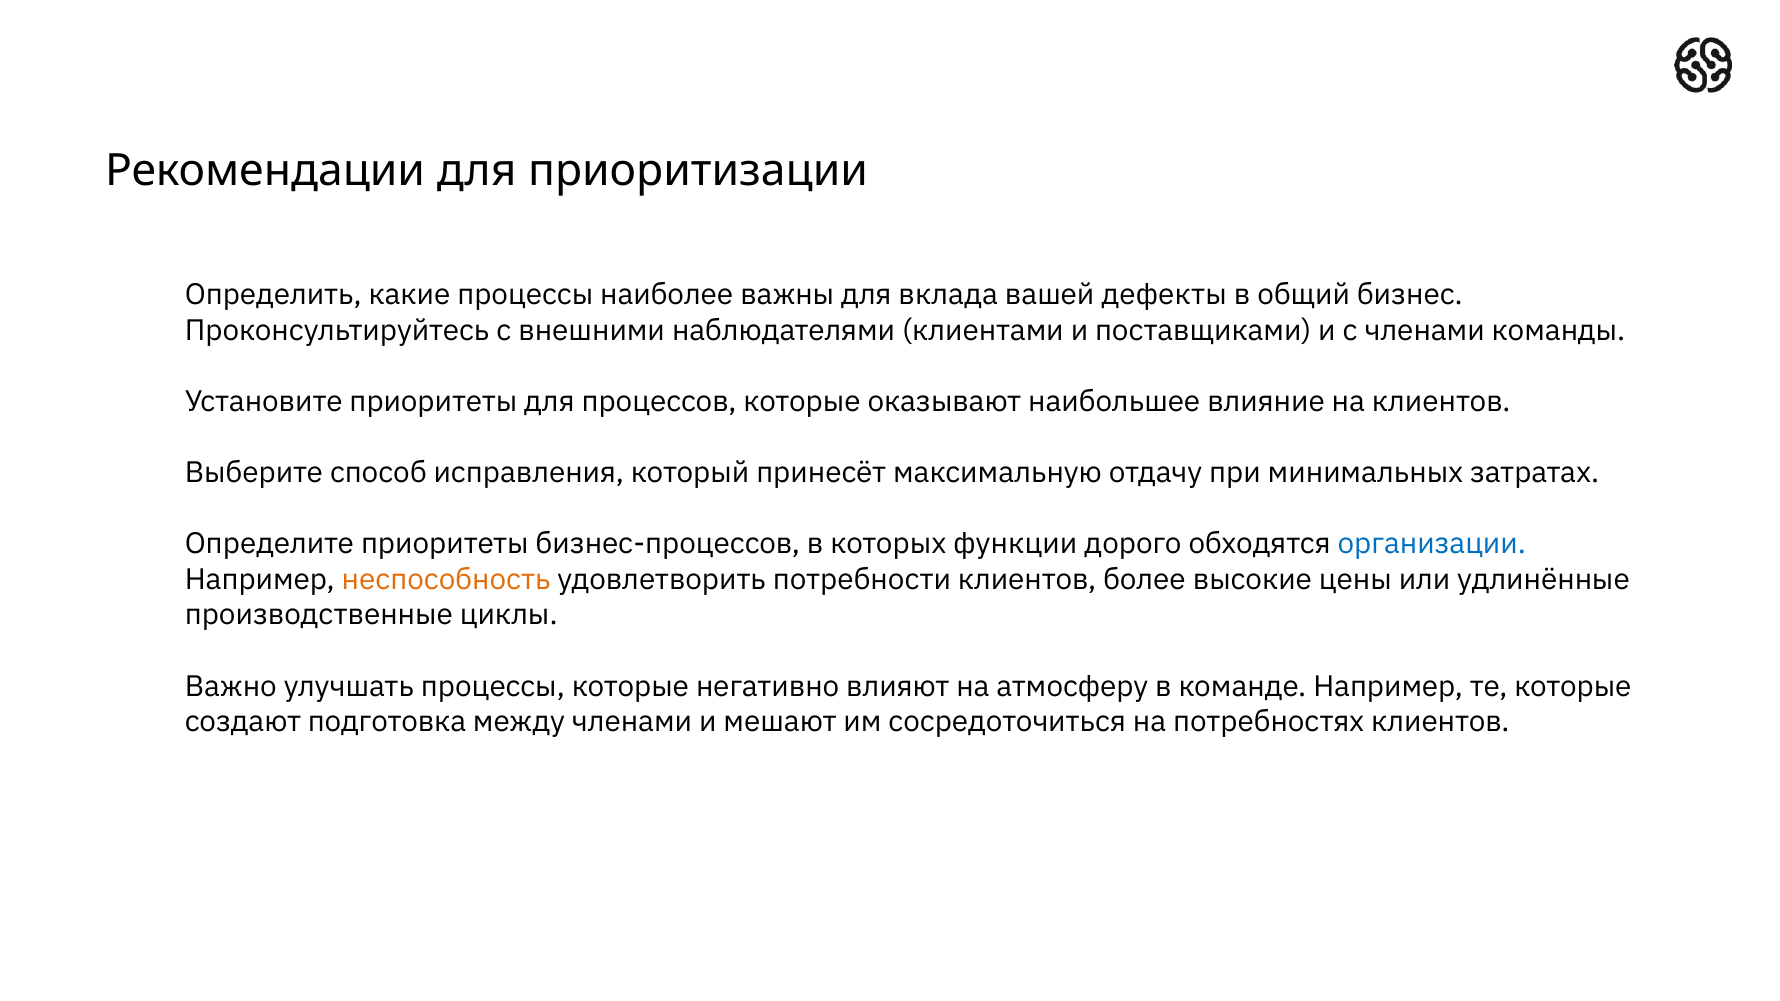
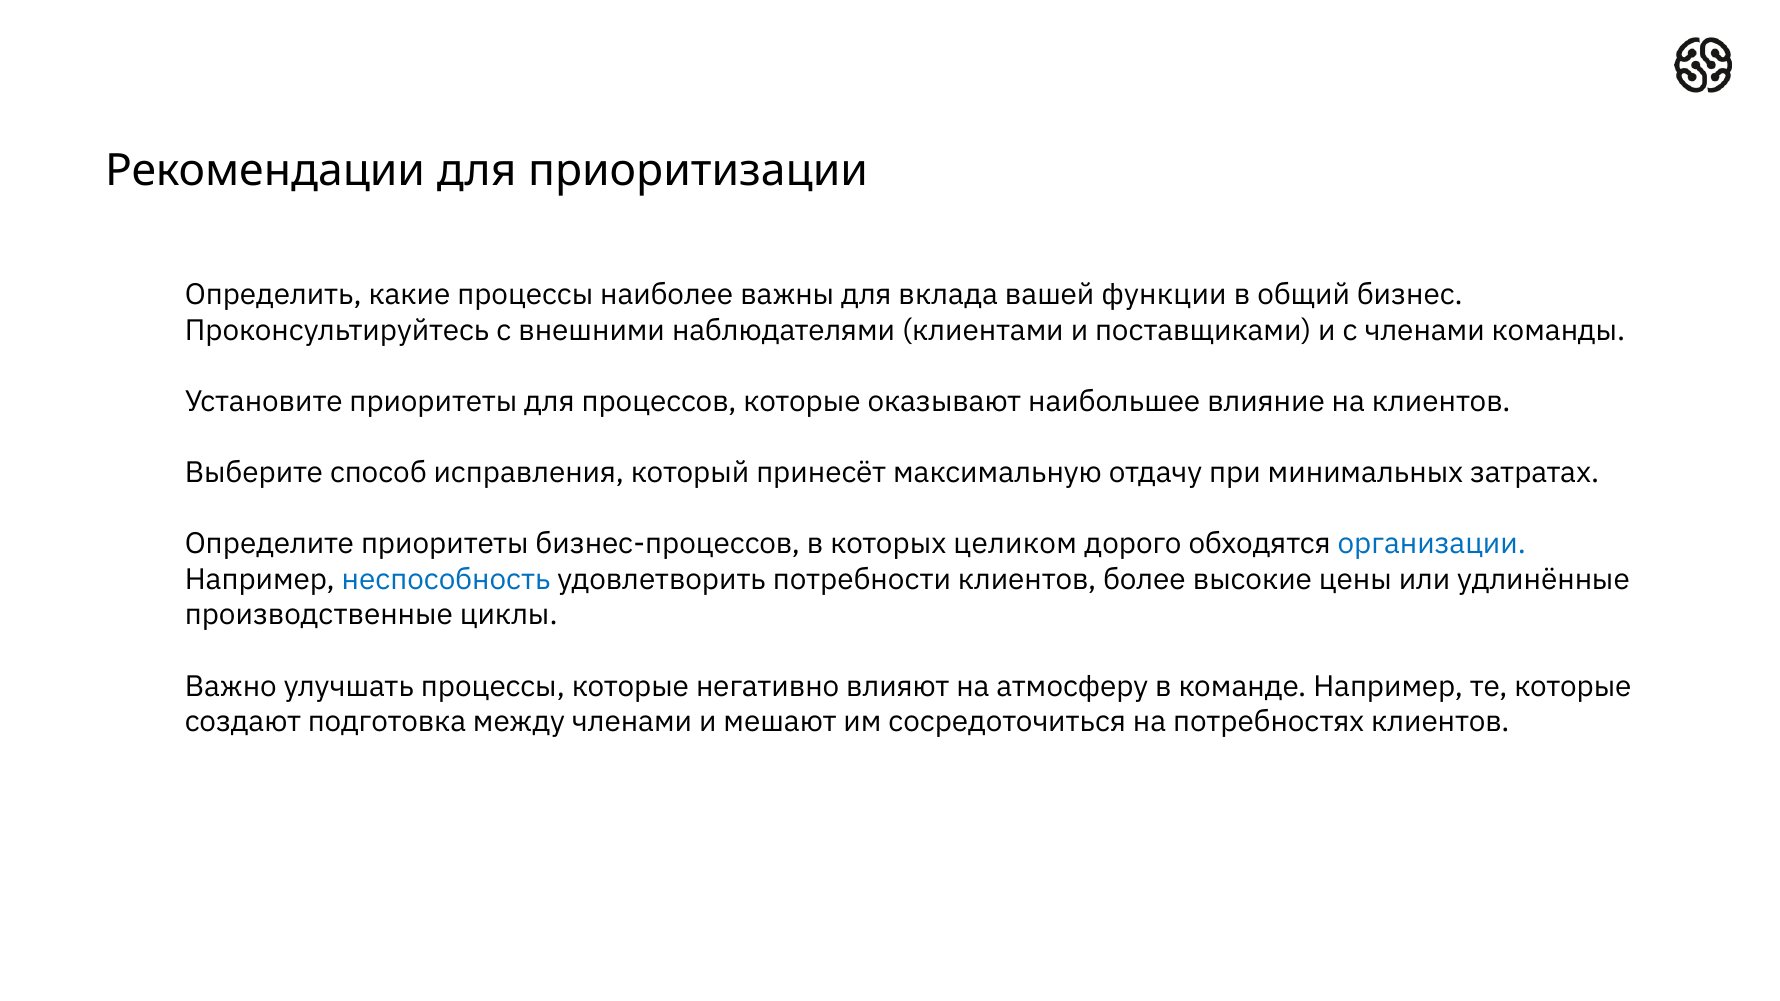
дефекты: дефекты -> функции (1164, 295)
функции: функции -> целиком (1015, 544)
неспособность colour: orange -> blue (446, 580)
